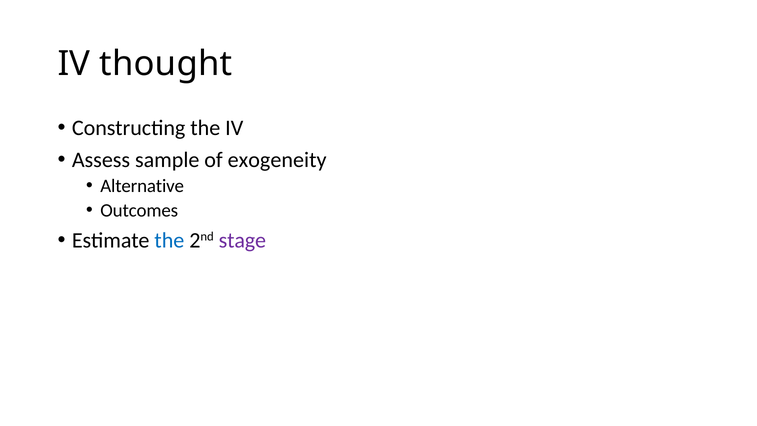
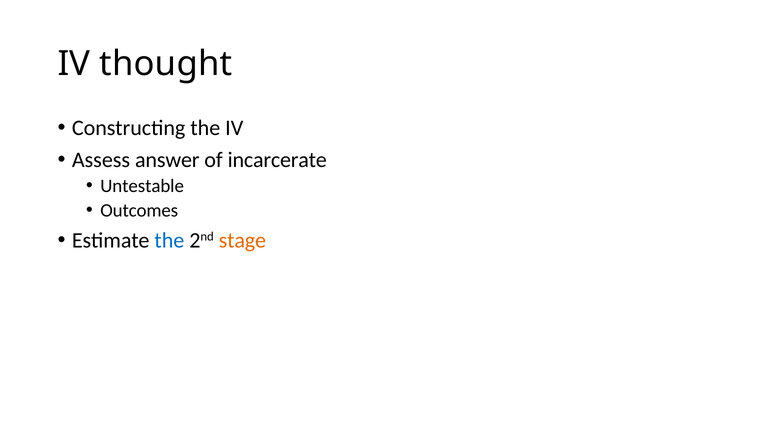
sample: sample -> answer (167, 160)
exogeneity: exogeneity -> incarcerate (277, 160)
Alternative: Alternative -> Untestable (142, 186)
stage colour: purple -> orange (242, 240)
